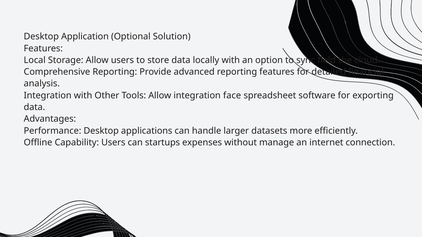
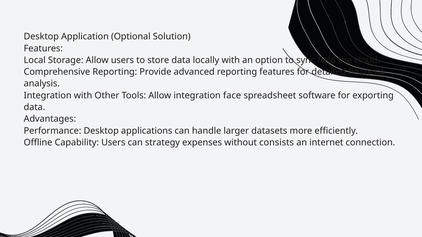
startups: startups -> strategy (162, 143)
manage: manage -> consists (277, 143)
